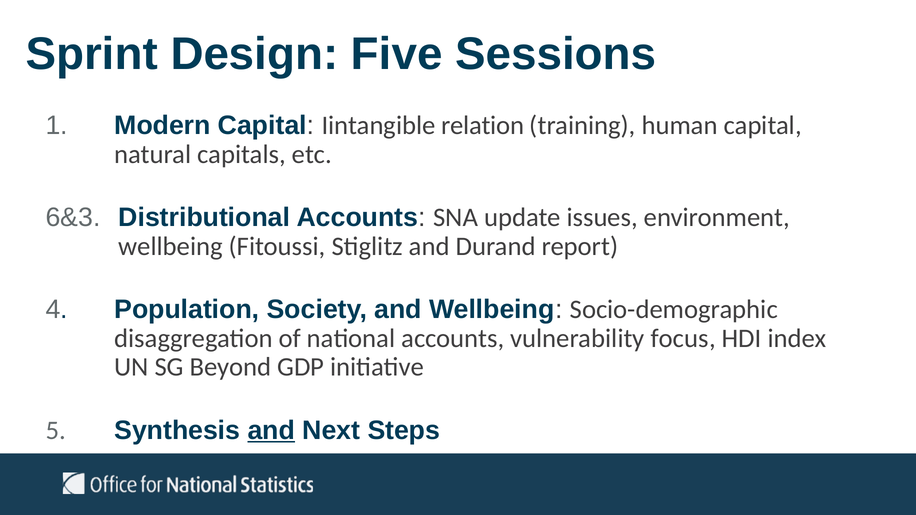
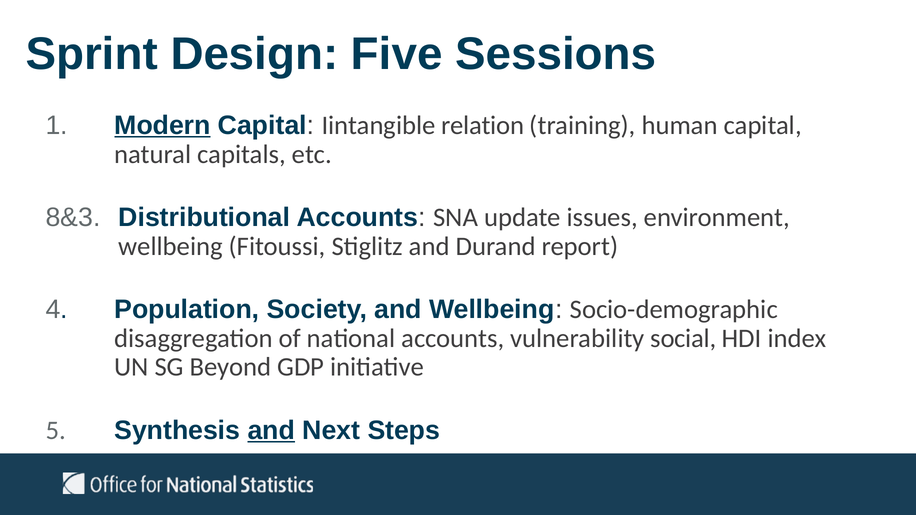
Modern underline: none -> present (162, 125)
6&3: 6&3 -> 8&3 (73, 218)
focus: focus -> social (683, 338)
